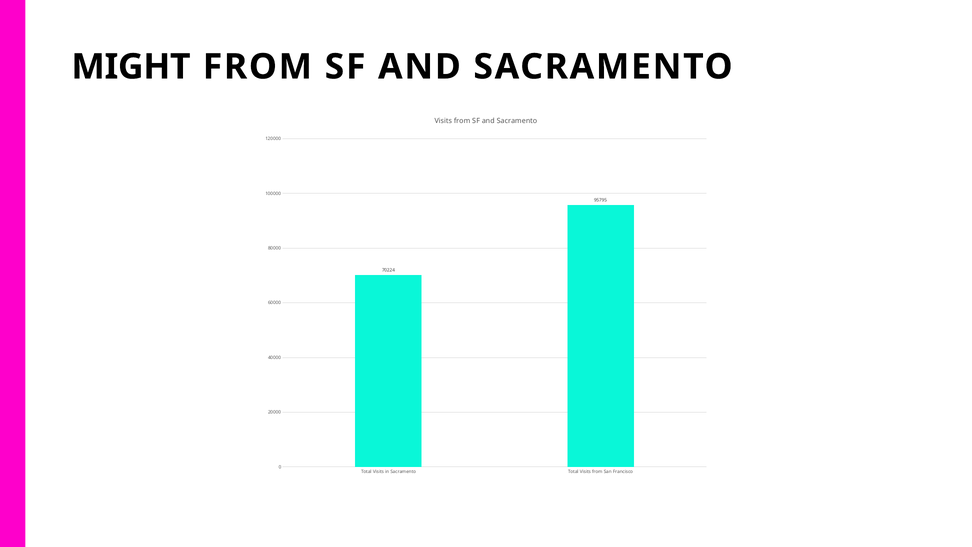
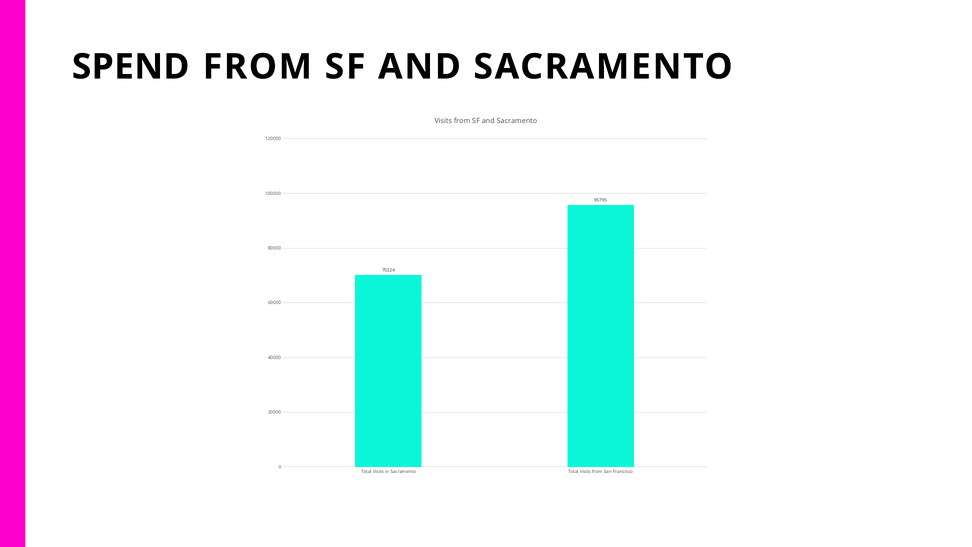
MIGHT: MIGHT -> SPEND (131, 67)
